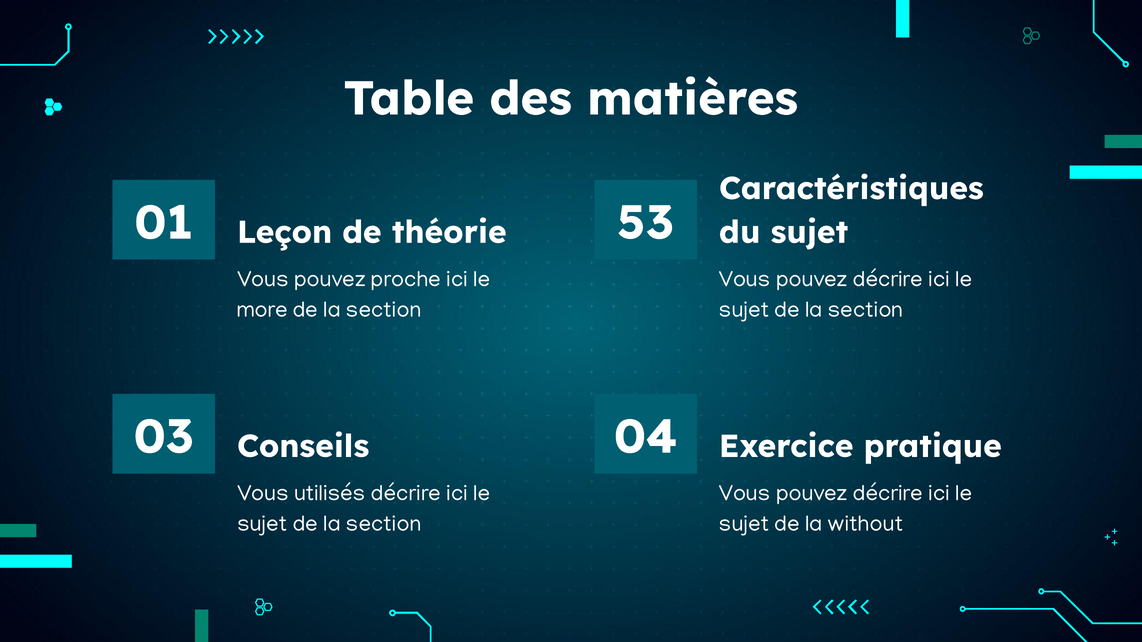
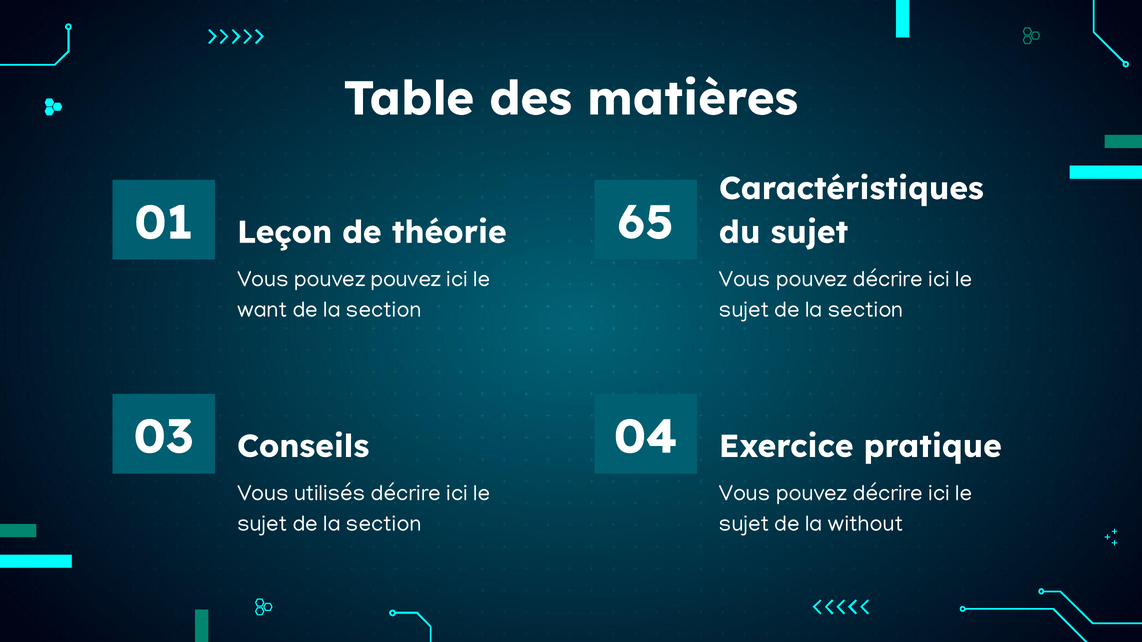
53: 53 -> 65 (645, 223)
pouvez proche: proche -> pouvez (406, 279)
more: more -> want (262, 310)
